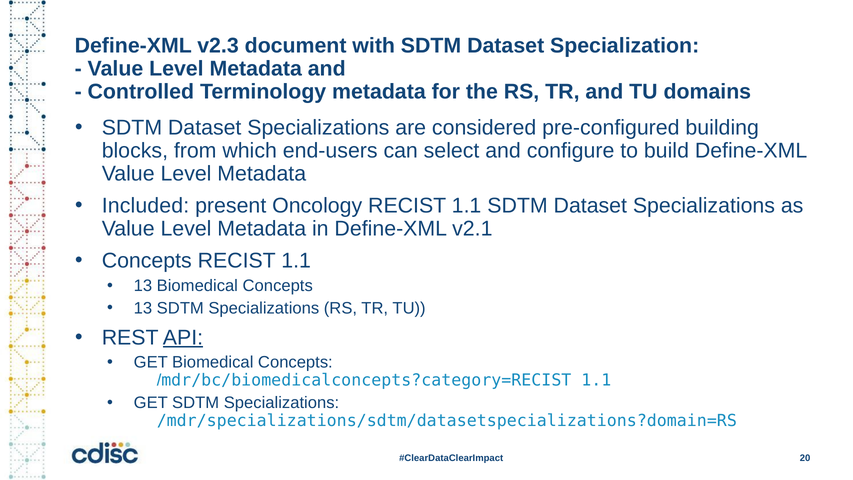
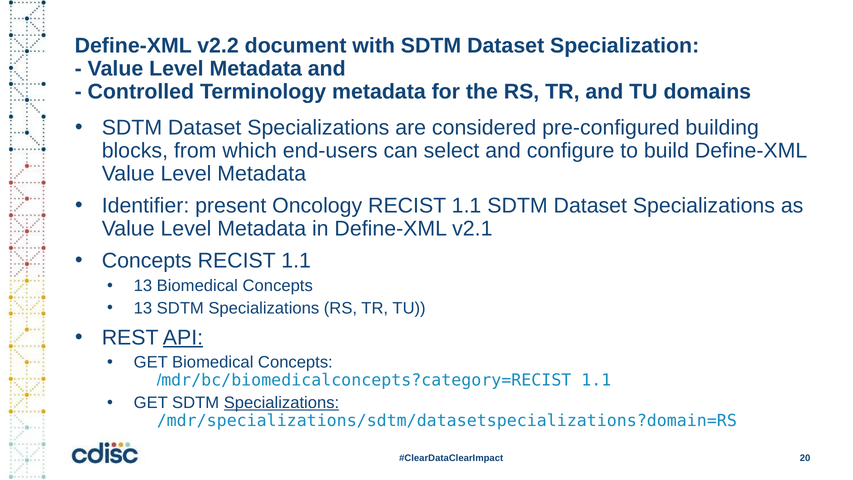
v2.3: v2.3 -> v2.2 (218, 46)
Included: Included -> Identifier (146, 206)
Specializations underline: none -> present (281, 403)
